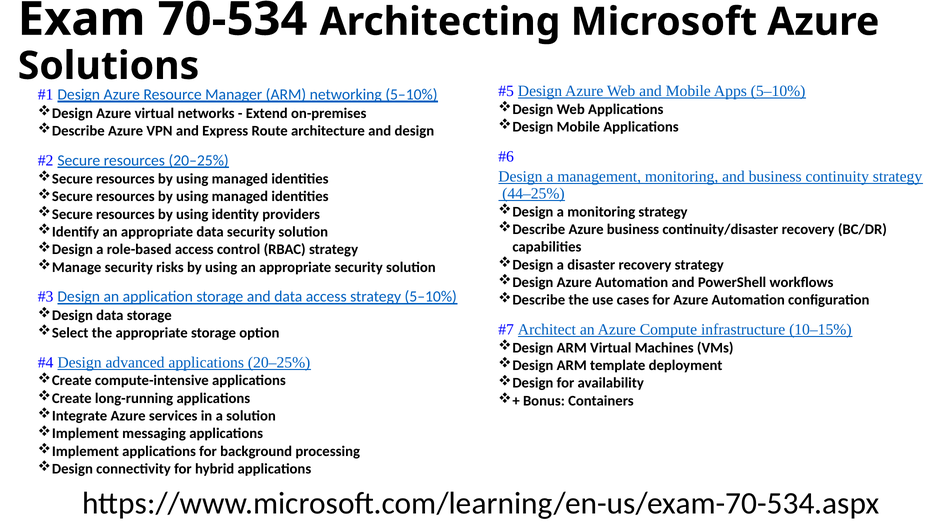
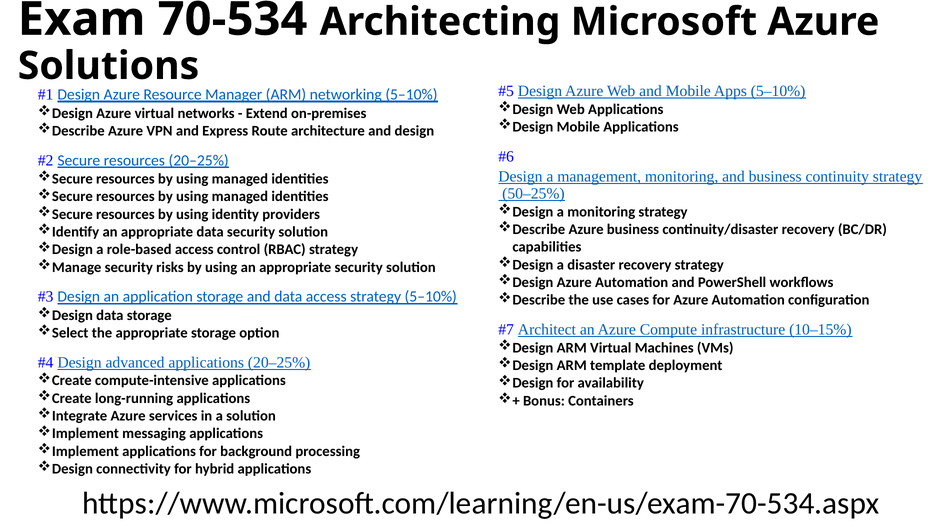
44–25%: 44–25% -> 50–25% (533, 194)
